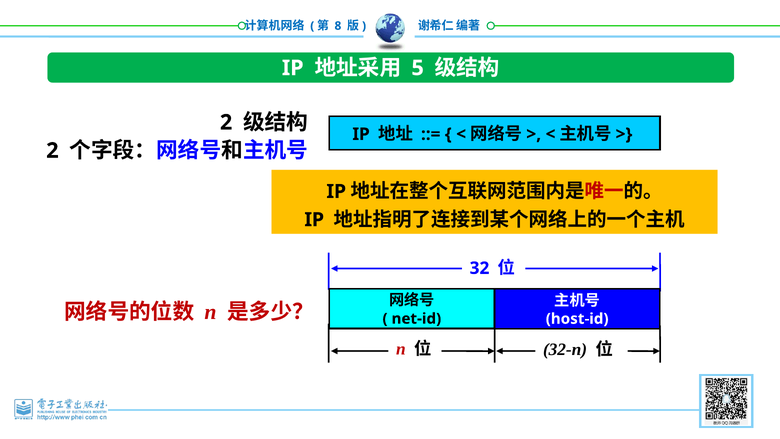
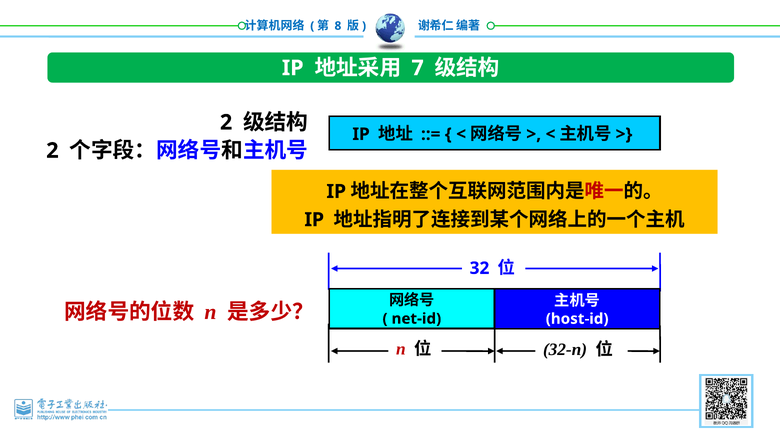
5: 5 -> 7 (418, 68)
